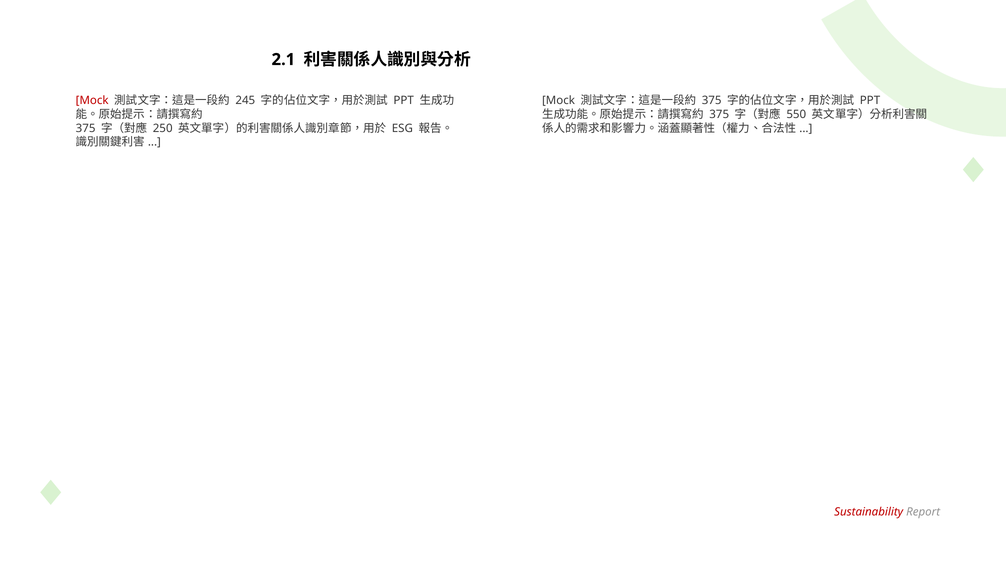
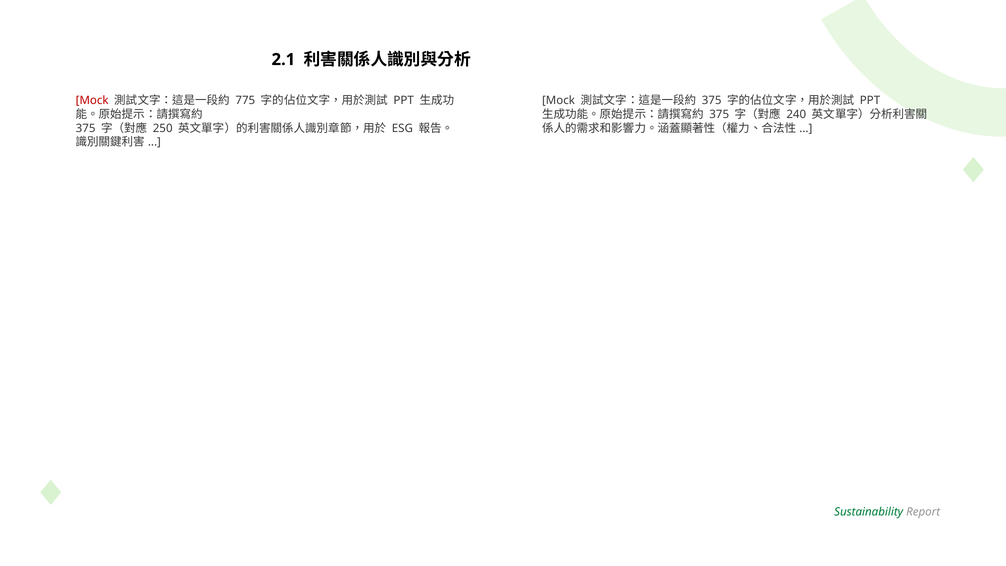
245: 245 -> 775 (245, 101)
550: 550 -> 240 (796, 114)
Sustainability colour: red -> green (869, 512)
